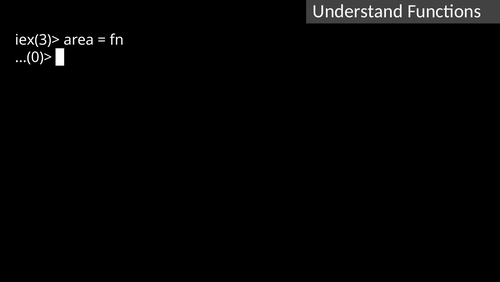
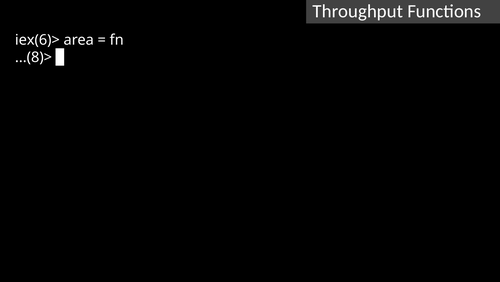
Understand: Understand -> Throughput (358, 11)
iex(3)>: iex(3)> -> iex(6)> (37, 40)
...(0)>: ...(0)> -> ...(8)> (34, 57)
